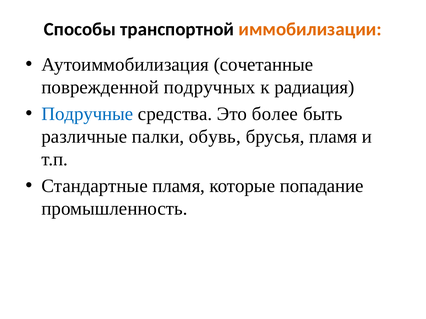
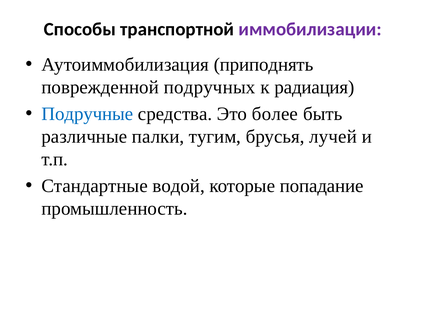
иммобилизации colour: orange -> purple (310, 29)
сочетанные: сочетанные -> приподнять (264, 65)
обувь: обувь -> тугим (215, 137)
брусья пламя: пламя -> лучей (333, 137)
Стандартные пламя: пламя -> водой (179, 186)
